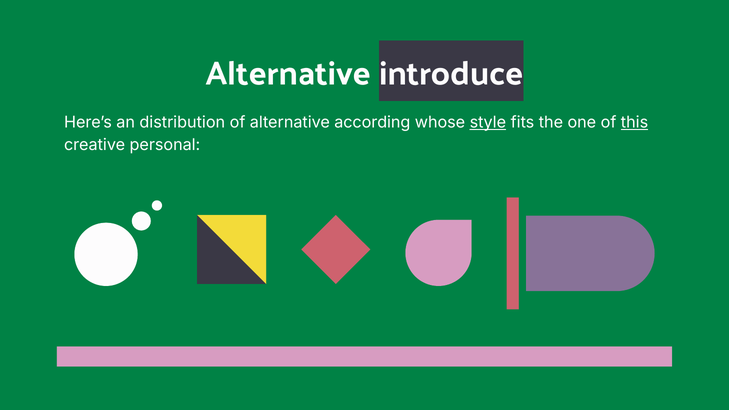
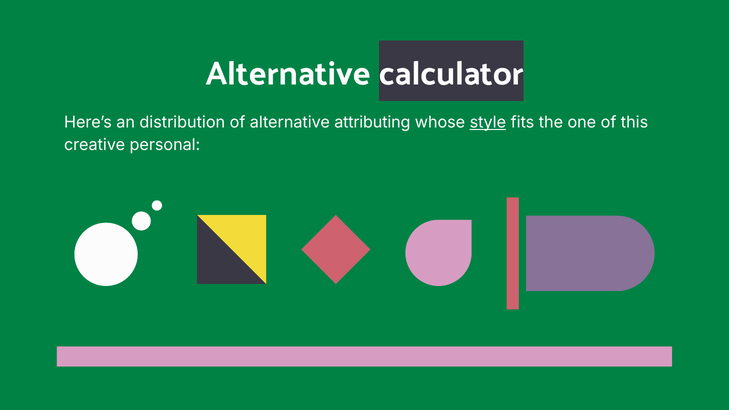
introduce: introduce -> calculator (451, 74)
according: according -> attributing (372, 123)
this underline: present -> none (635, 123)
